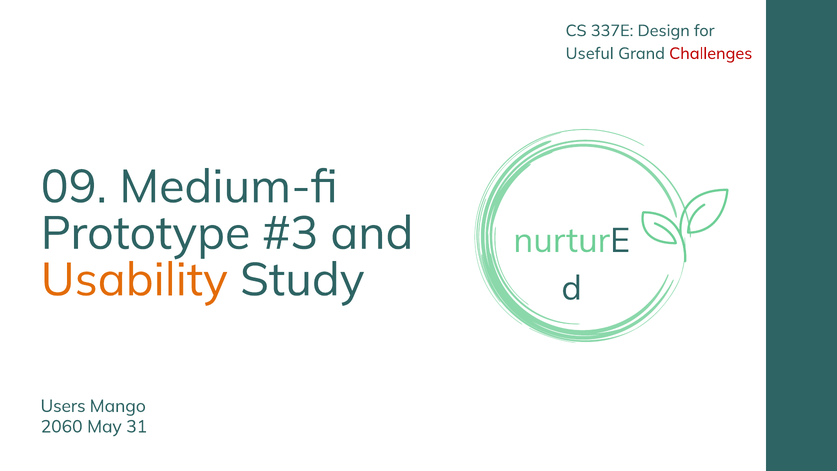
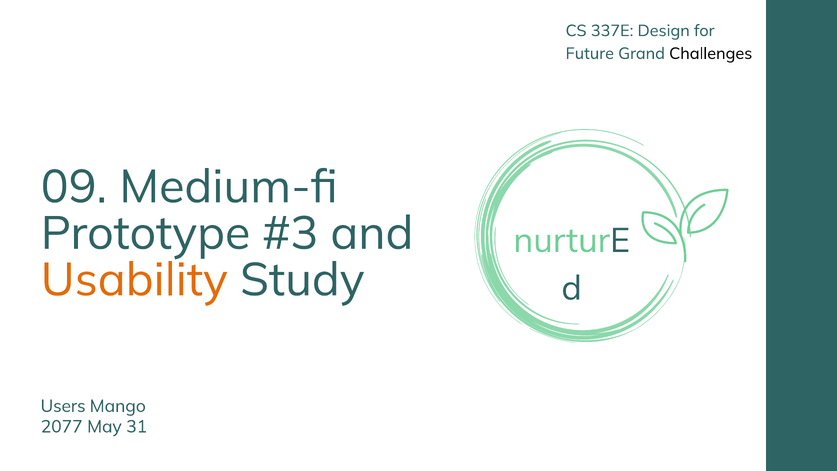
Useful: Useful -> Future (590, 54)
Challenges colour: red -> black (711, 54)
2060: 2060 -> 2077 (62, 426)
